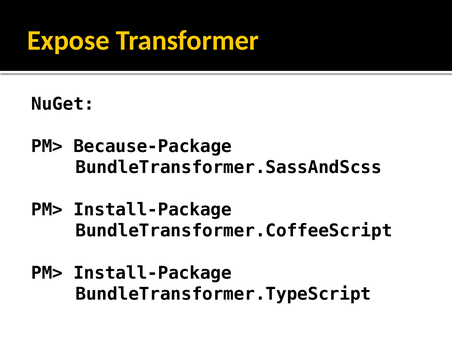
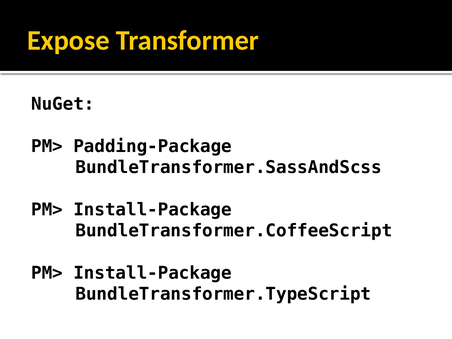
Because-Package: Because-Package -> Padding-Package (153, 146)
